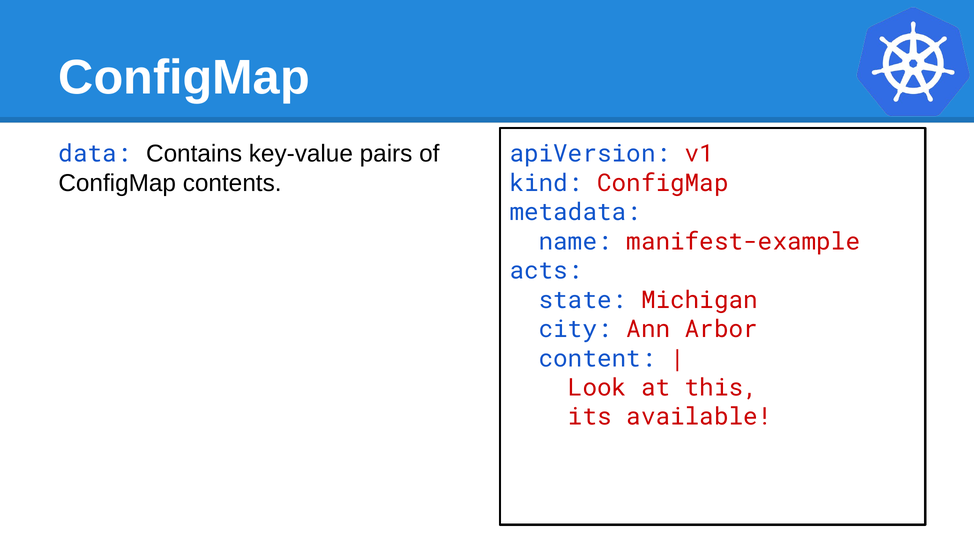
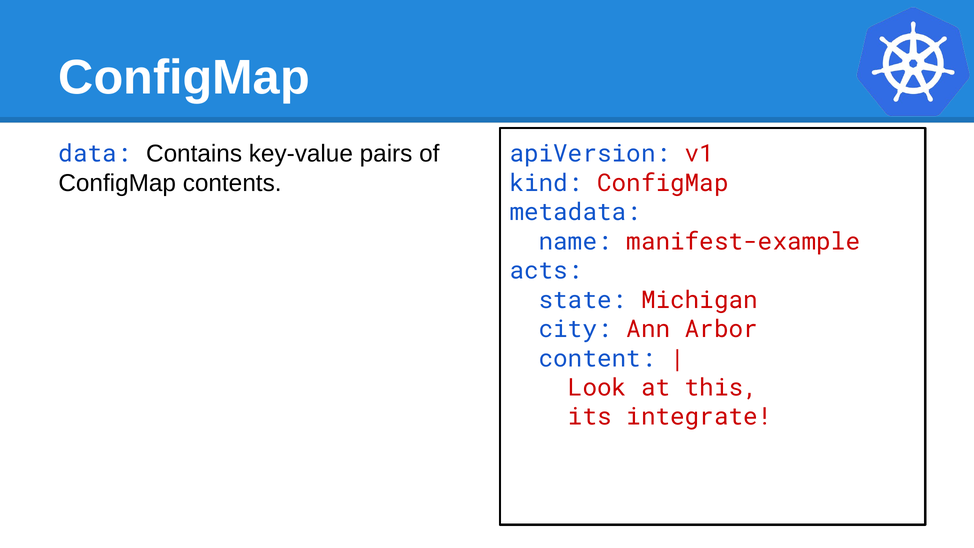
available: available -> integrate (699, 417)
